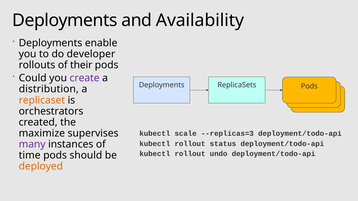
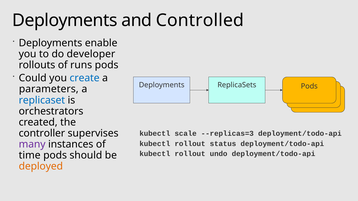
Availability: Availability -> Controlled (200, 21)
their: their -> runs (81, 65)
create colour: purple -> blue (85, 78)
distribution: distribution -> parameters (49, 89)
replicaset colour: orange -> blue (42, 100)
maximize: maximize -> controller (42, 133)
